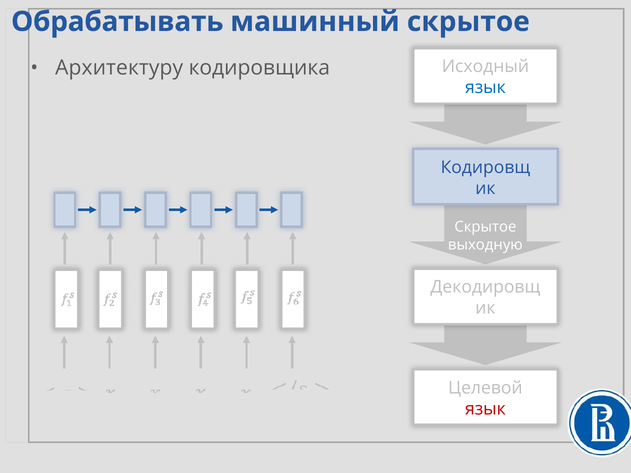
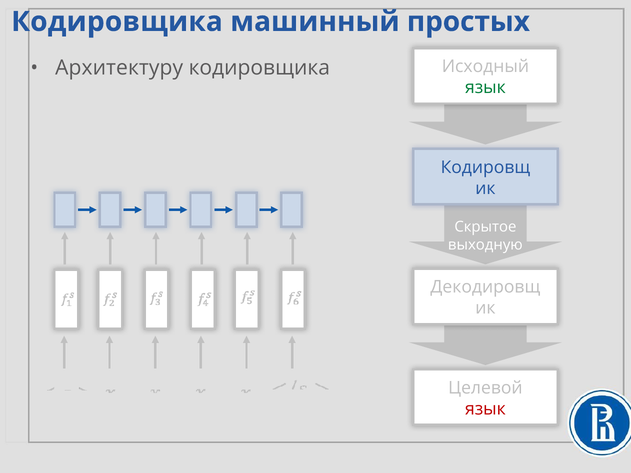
Обрабатывать: Обрабатывать -> Кодировщика (117, 22)
машинный скрытое: скрытое -> простых (468, 22)
язык colour: blue -> green (485, 88)
